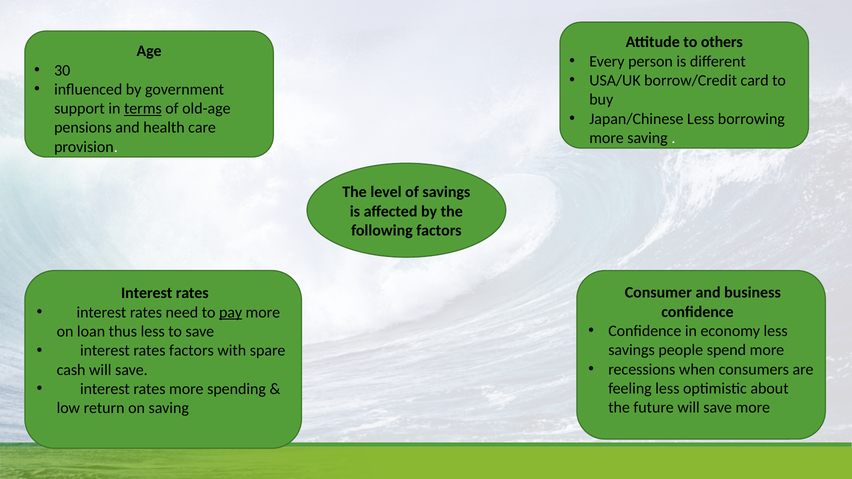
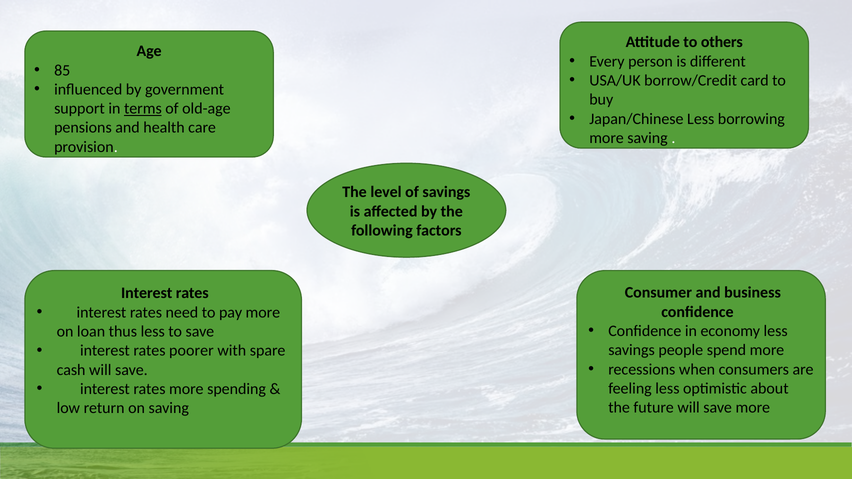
30: 30 -> 85 (62, 70)
pay underline: present -> none (231, 312)
rates factors: factors -> poorer (191, 351)
